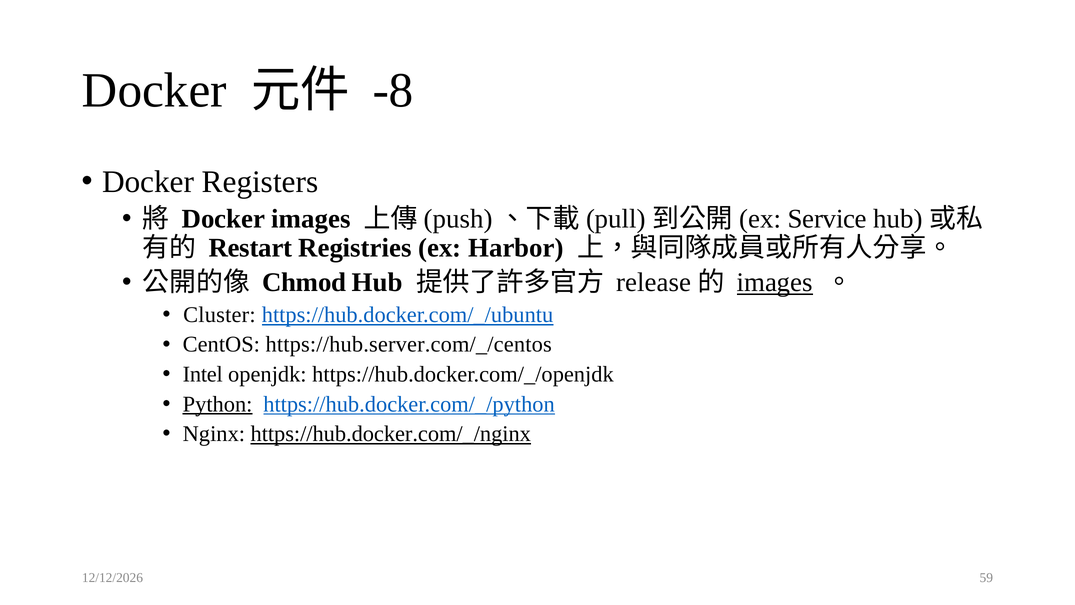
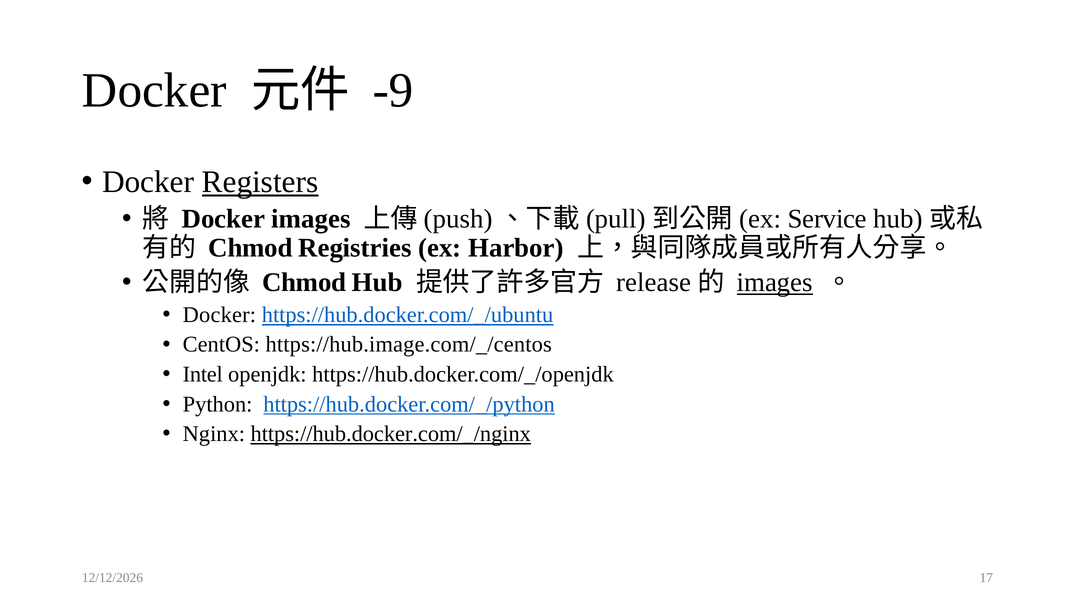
-8: -8 -> -9 (393, 90)
Registers underline: none -> present (260, 182)
Restart: Restart -> Chmod (250, 248)
Cluster: Cluster -> Docker (219, 315)
https://hub.server.com/_/centos: https://hub.server.com/_/centos -> https://hub.image.com/_/centos (409, 344)
Python underline: present -> none (218, 404)
59: 59 -> 17 (986, 577)
